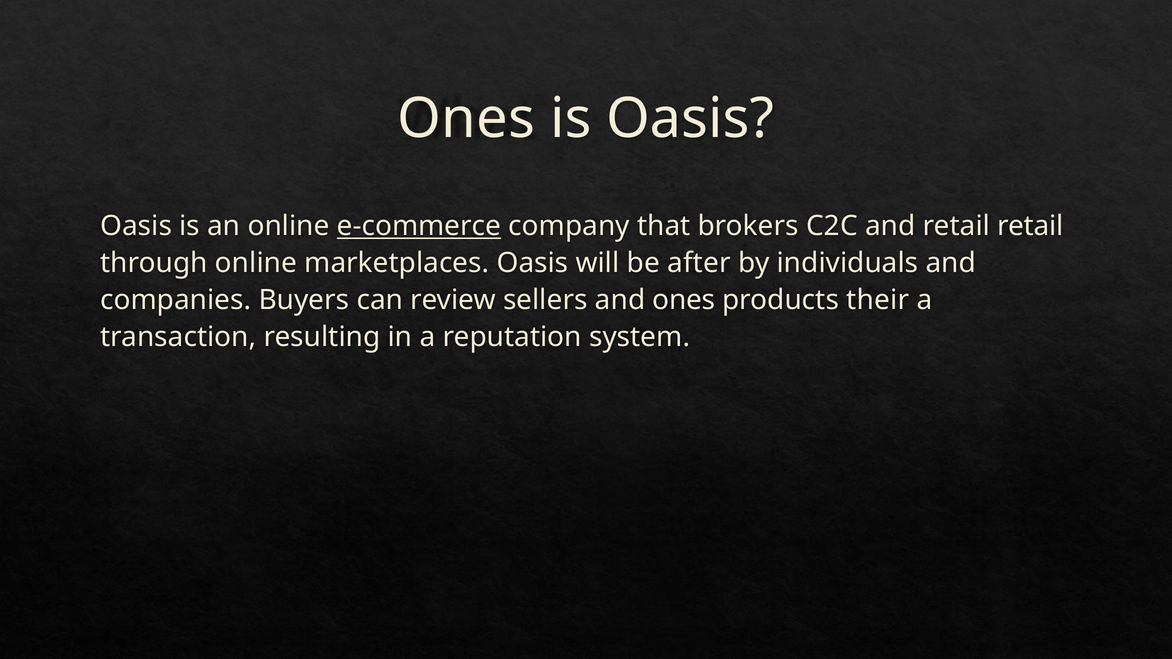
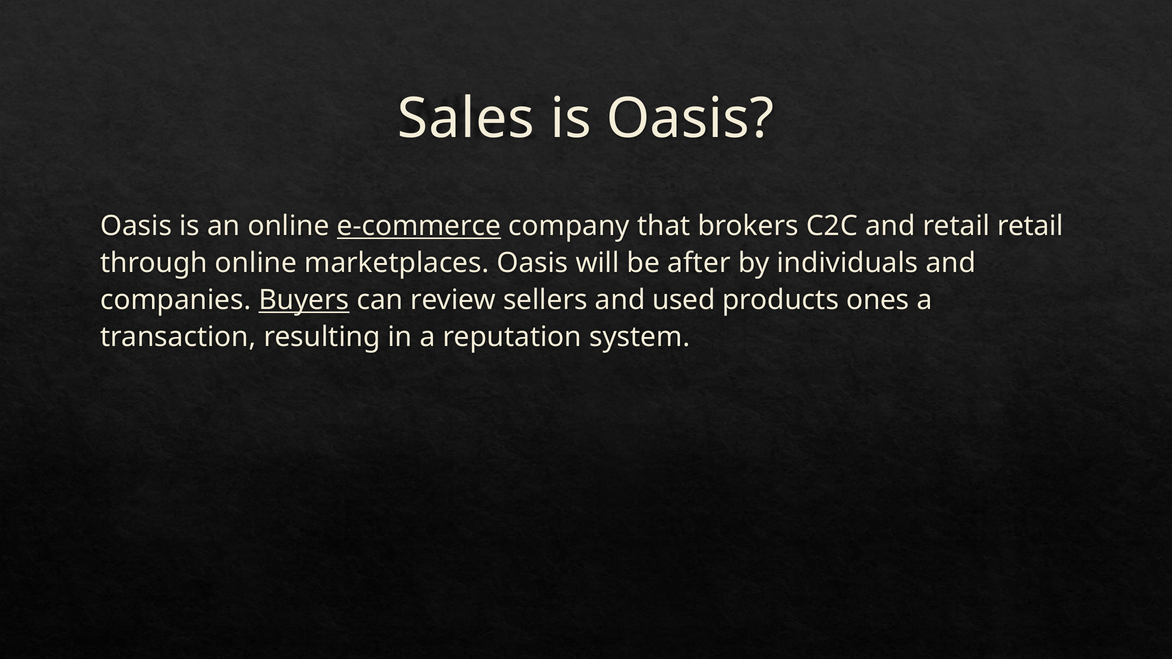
Ones: Ones -> Sales (466, 119)
Buyers underline: none -> present (304, 300)
and ones: ones -> used (684, 300)
their: their -> ones (878, 300)
